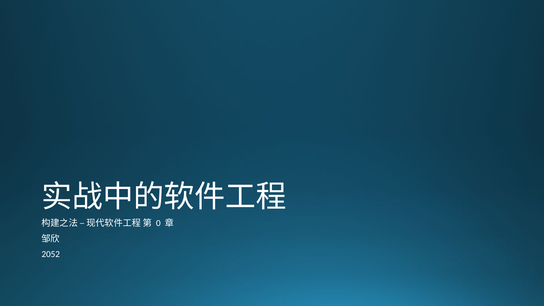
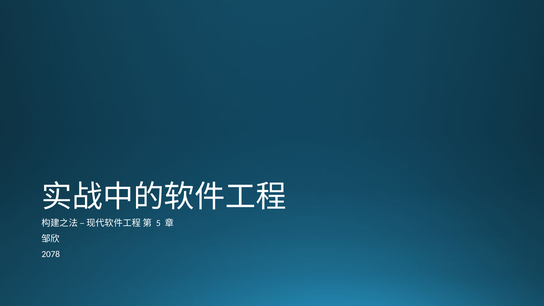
0: 0 -> 5 (158, 223)
2052: 2052 -> 2078 (51, 254)
